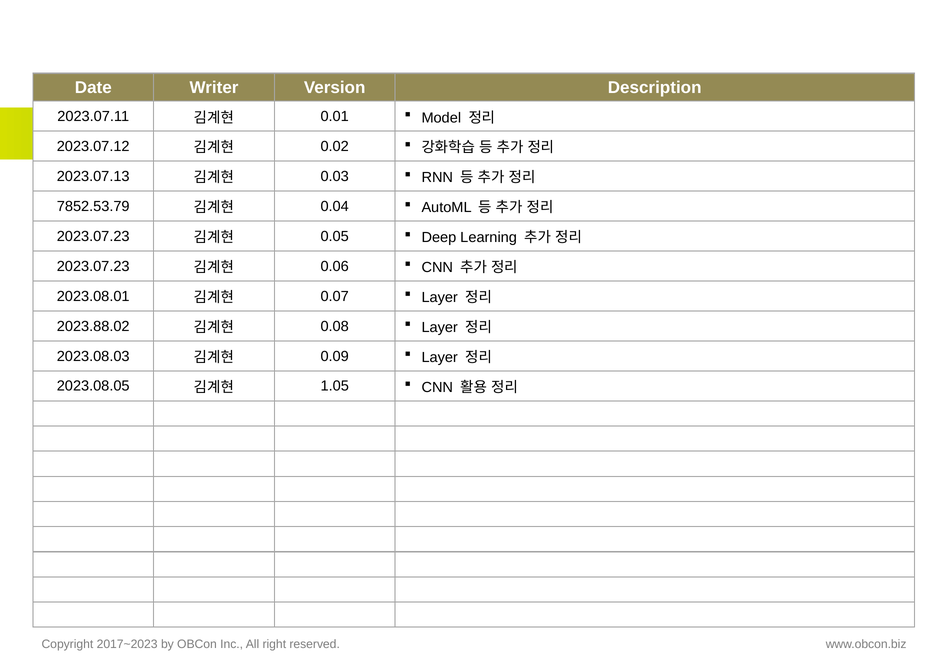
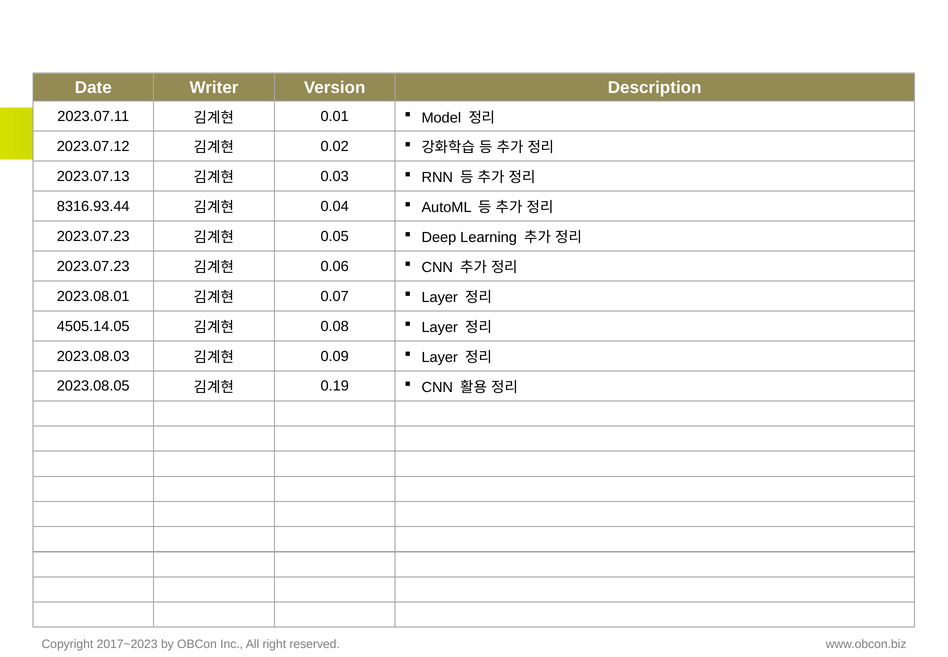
7852.53.79: 7852.53.79 -> 8316.93.44 (93, 206)
2023.88.02: 2023.88.02 -> 4505.14.05 (93, 326)
1.05: 1.05 -> 0.19 (335, 386)
